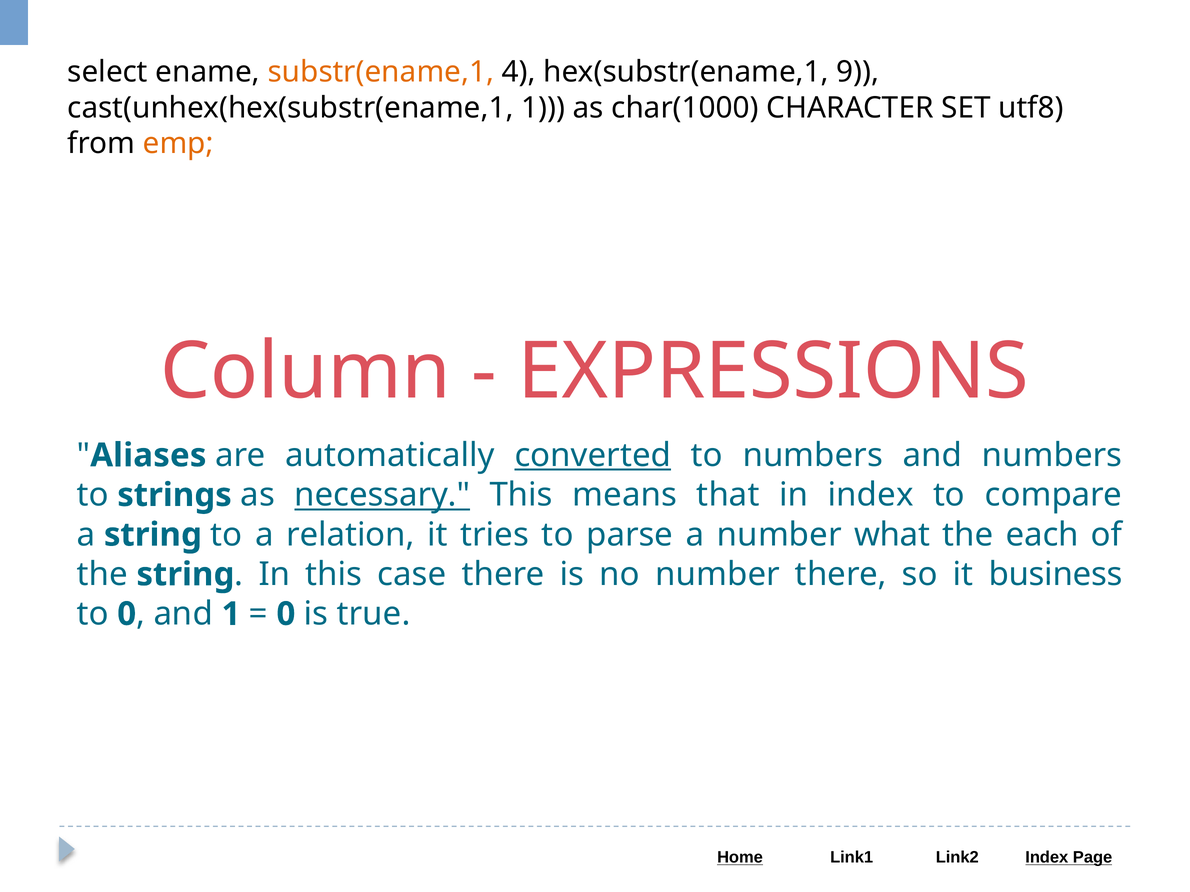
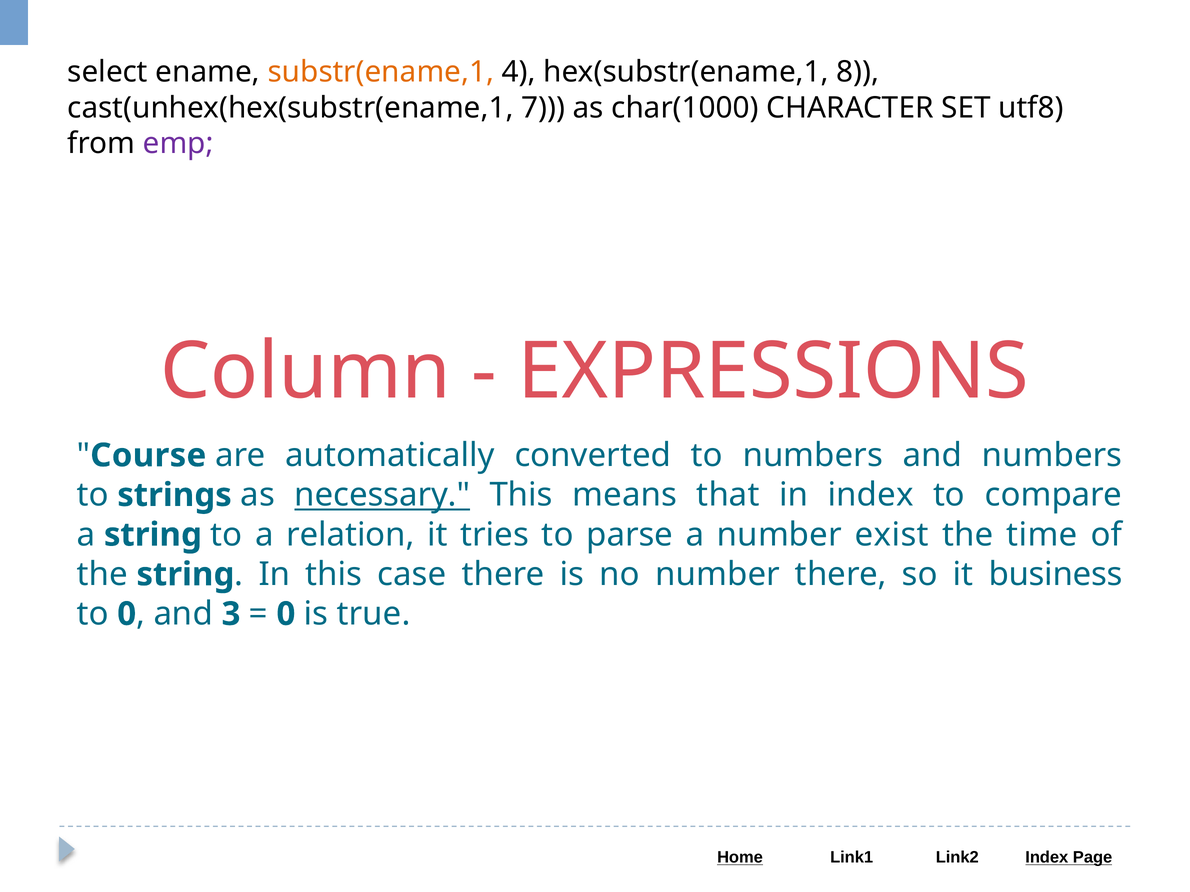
9: 9 -> 8 (858, 72)
cast(unhex(hex(substr(ename,1 1: 1 -> 7 (543, 108)
emp colour: orange -> purple (178, 144)
Aliases: Aliases -> Course (148, 456)
converted underline: present -> none (593, 456)
what: what -> exist (892, 535)
each: each -> time (1042, 535)
and 1: 1 -> 3 (231, 614)
